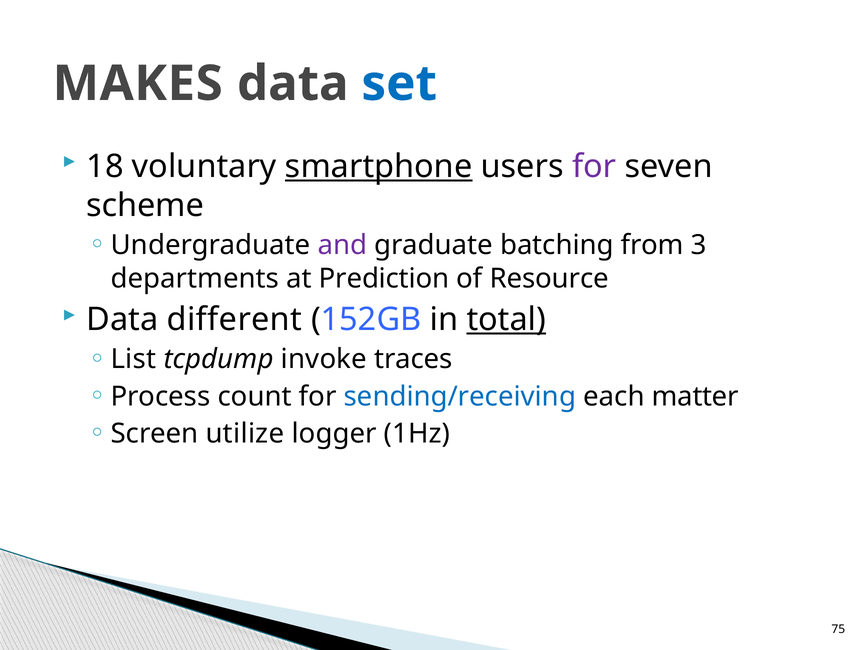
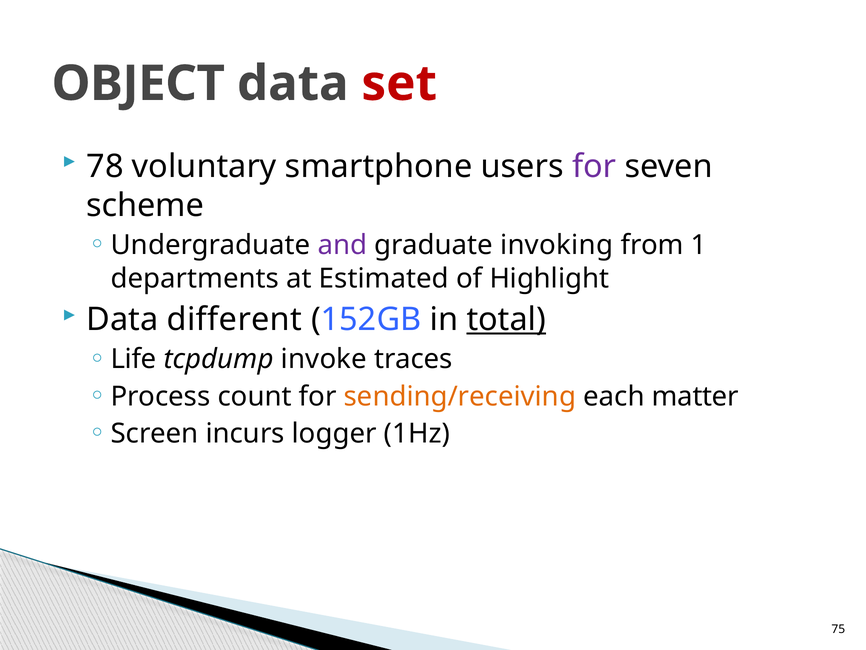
MAKES: MAKES -> OBJECT (138, 84)
set colour: blue -> red (399, 84)
18: 18 -> 78 (105, 166)
smartphone underline: present -> none (379, 166)
batching: batching -> invoking (557, 245)
3: 3 -> 1 (699, 245)
Prediction: Prediction -> Estimated (384, 278)
Resource: Resource -> Highlight (549, 278)
List: List -> Life (134, 359)
sending/receiving colour: blue -> orange (460, 396)
utilize: utilize -> incurs (245, 433)
